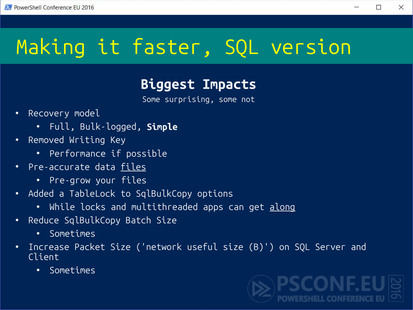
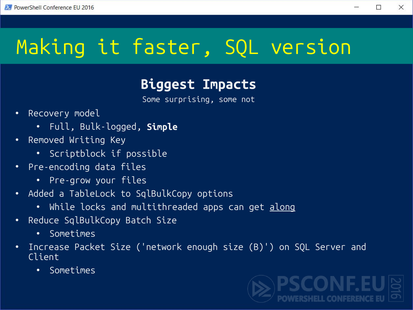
Performance: Performance -> Scriptblock (78, 154)
Pre-accurate: Pre-accurate -> Pre-encoding (59, 167)
files underline: present -> none (133, 167)
useful: useful -> enough (202, 247)
